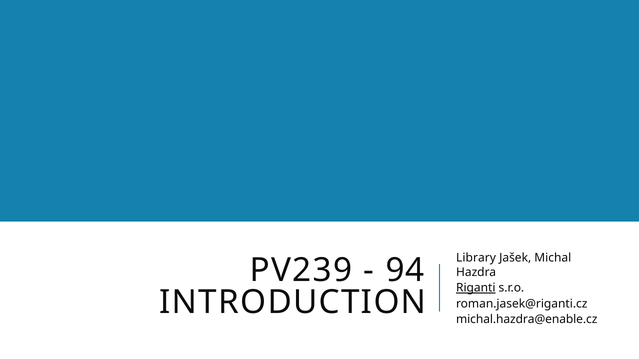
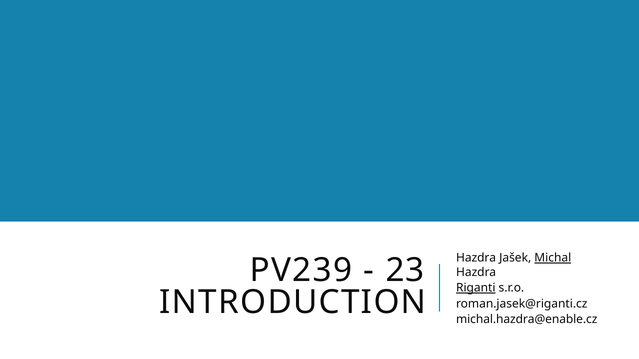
Library: Library -> Hazdra (476, 258)
Michal underline: none -> present (553, 258)
94: 94 -> 23 (405, 271)
